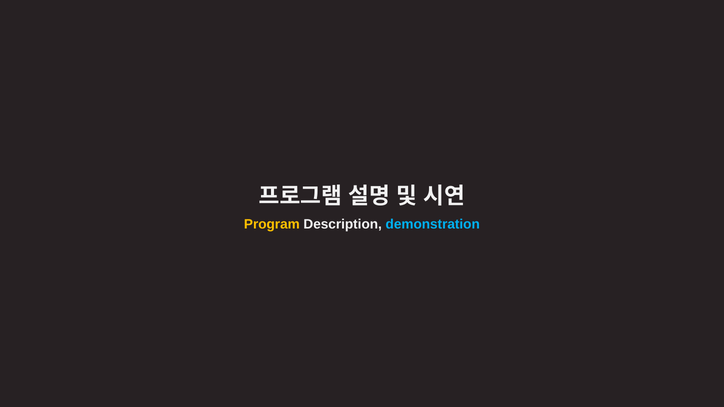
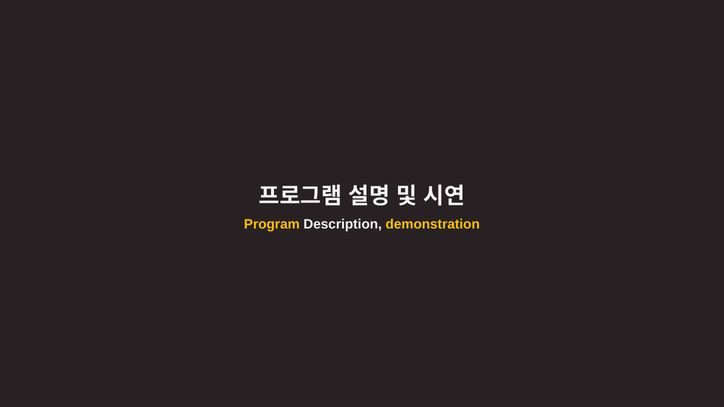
demonstration colour: light blue -> yellow (433, 224)
